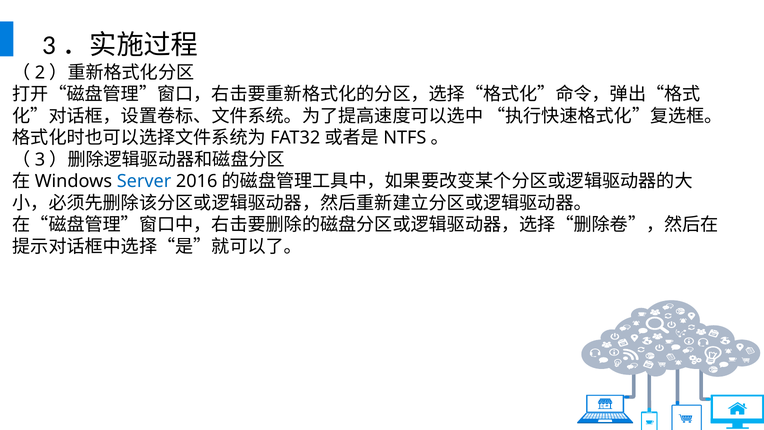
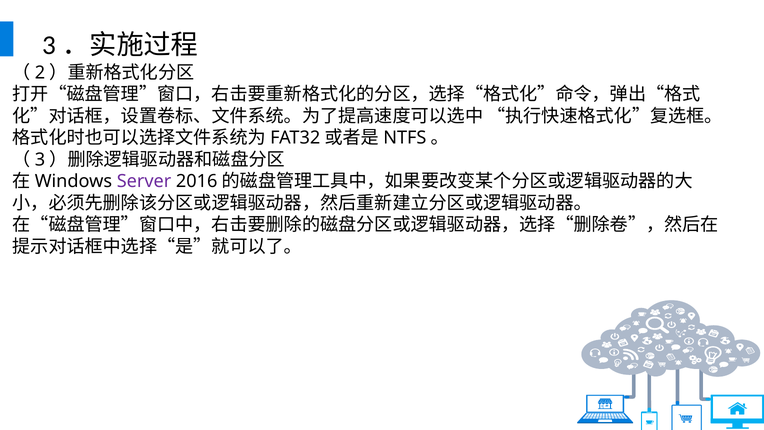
Server colour: blue -> purple (144, 181)
